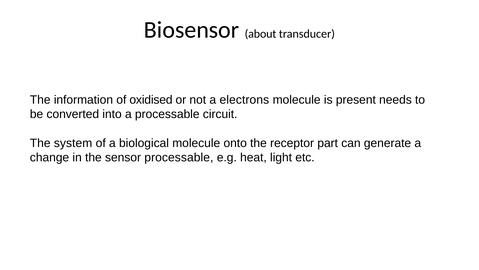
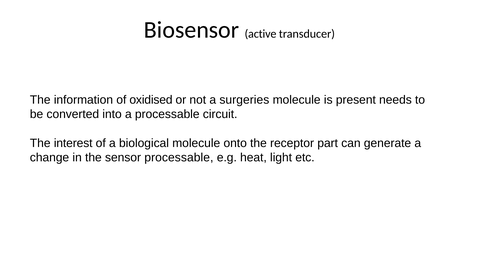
about: about -> active (261, 34)
electrons: electrons -> surgeries (244, 100)
system: system -> interest (73, 143)
